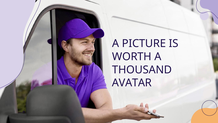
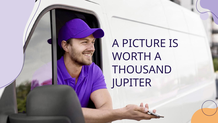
AVATAR: AVATAR -> JUPITER (132, 83)
